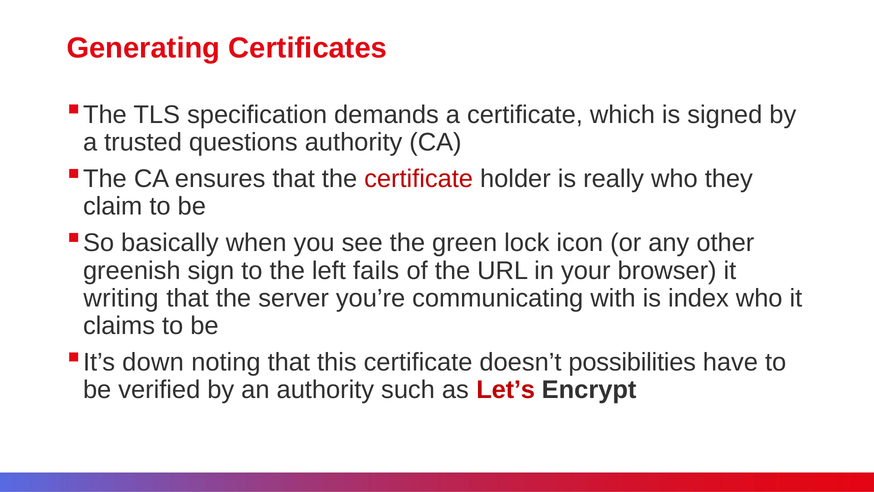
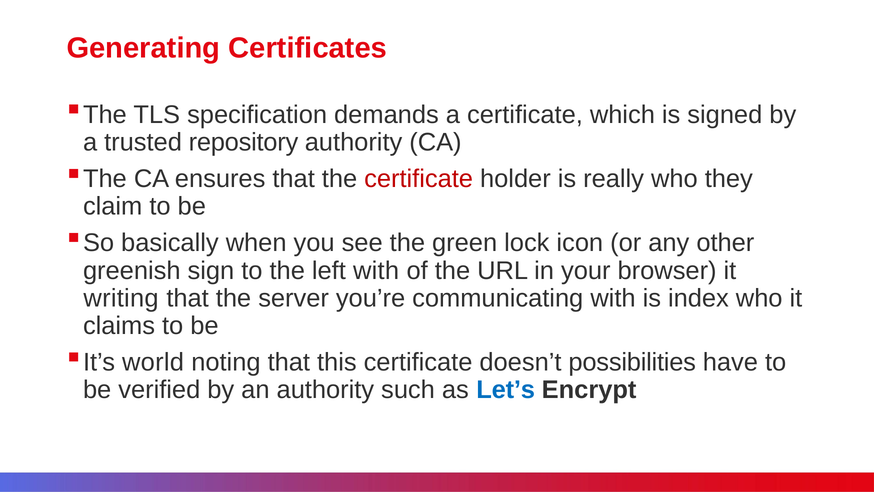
questions: questions -> repository (243, 142)
left fails: fails -> with (376, 270)
down: down -> world (153, 362)
Let’s colour: red -> blue (506, 390)
